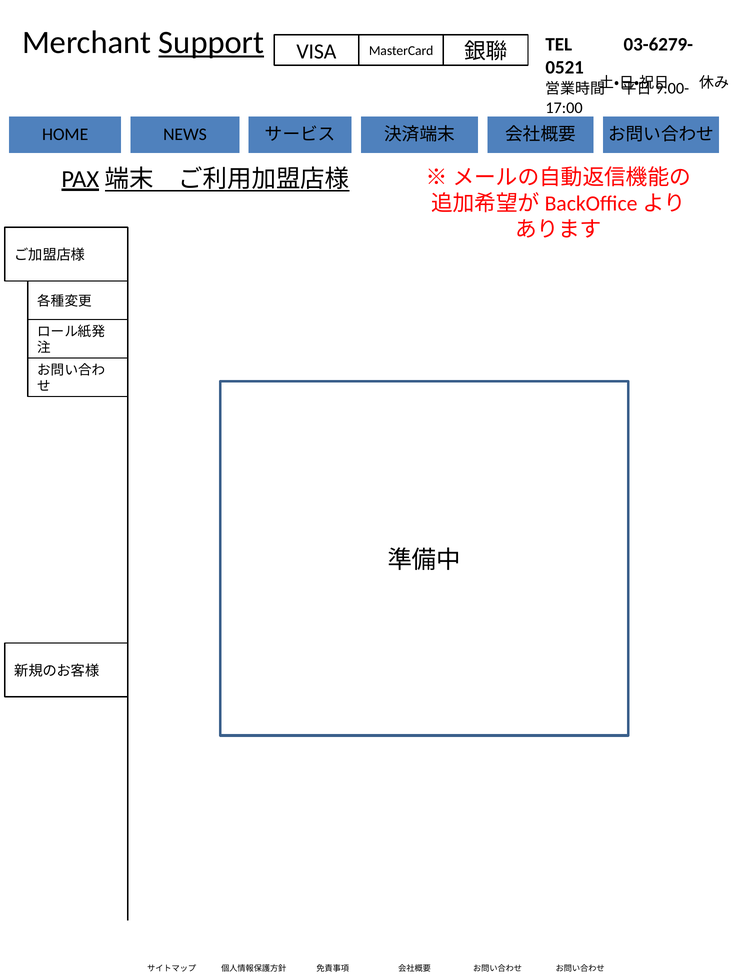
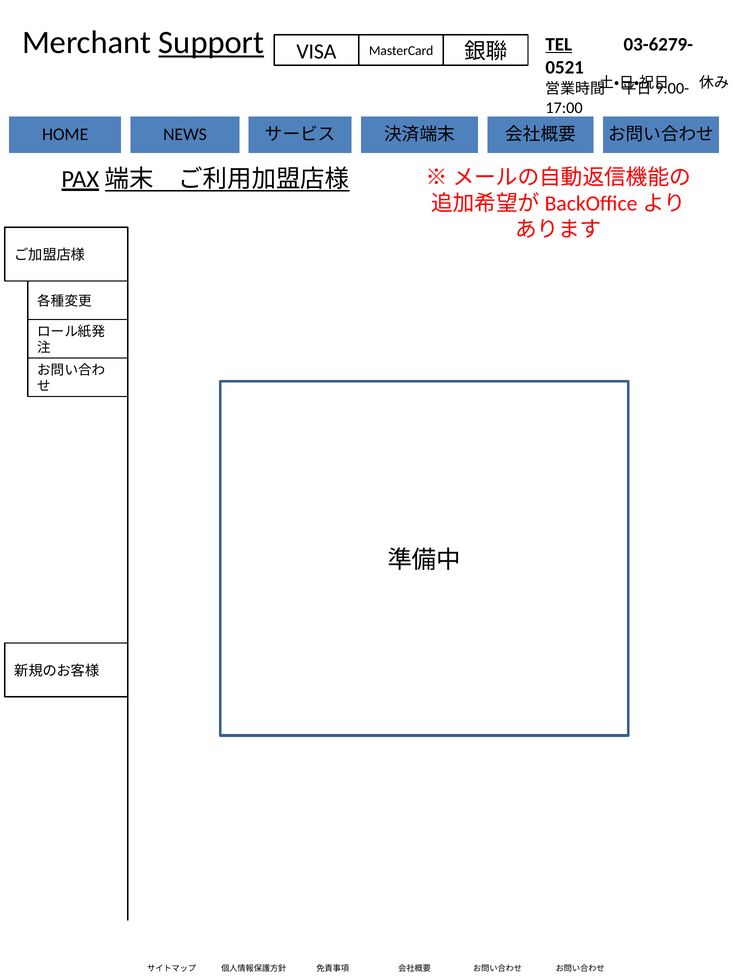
TEL underline: none -> present (559, 44)
